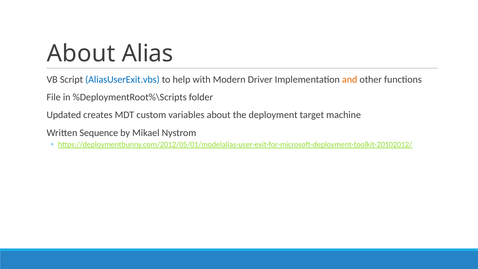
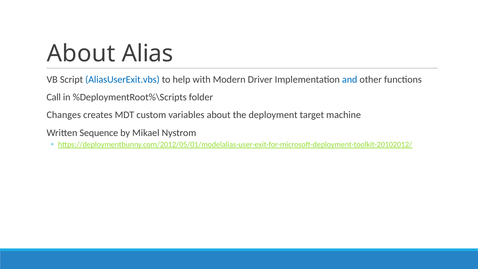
and colour: orange -> blue (350, 79)
File: File -> Call (54, 97)
Updated: Updated -> Changes (64, 115)
